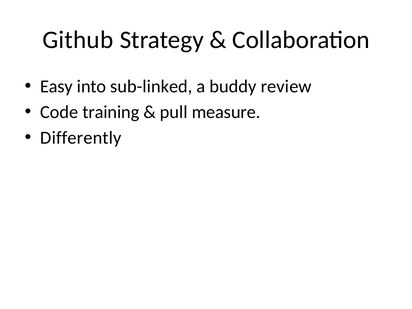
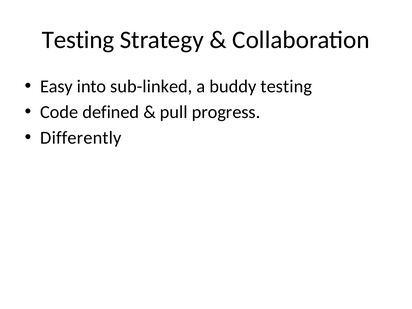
Github: Github -> Testing (78, 40)
buddy review: review -> testing (286, 86)
training: training -> defined (111, 112)
measure: measure -> progress (226, 112)
